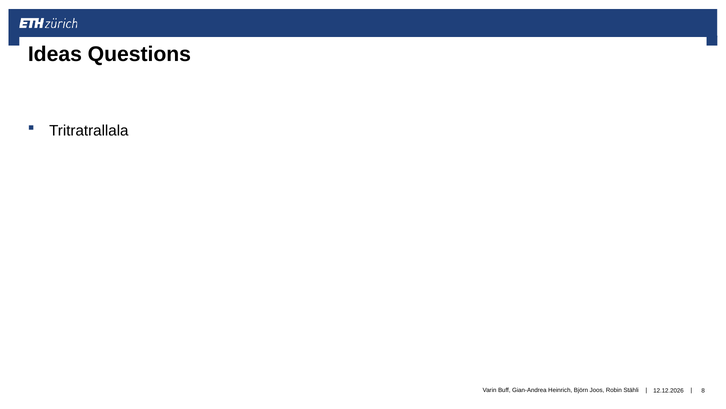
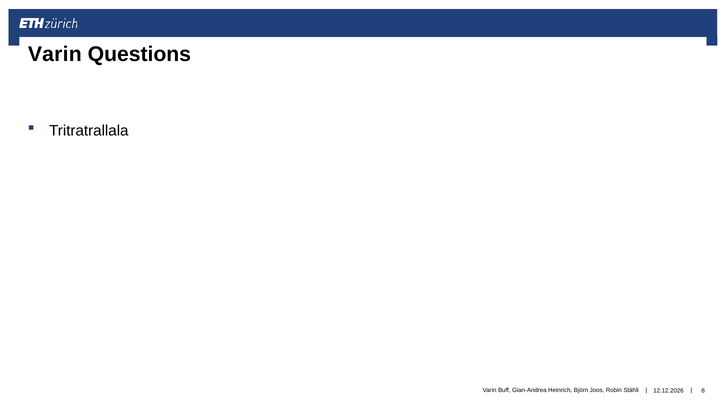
Ideas: Ideas -> Varin (55, 54)
